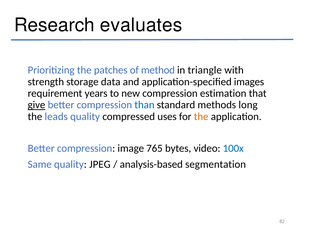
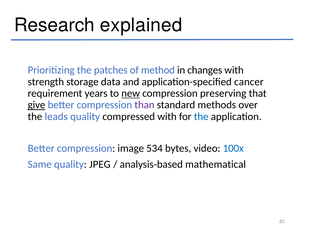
evaluates: evaluates -> explained (141, 25)
triangle: triangle -> changes (205, 70)
images: images -> cancer (249, 82)
new underline: none -> present (131, 93)
estimation: estimation -> preserving (223, 93)
than colour: blue -> purple (144, 105)
long: long -> over (248, 105)
compressed uses: uses -> with (167, 116)
the colour: orange -> blue (201, 116)
765: 765 -> 534 (155, 148)
segmentation: segmentation -> mathematical (216, 164)
